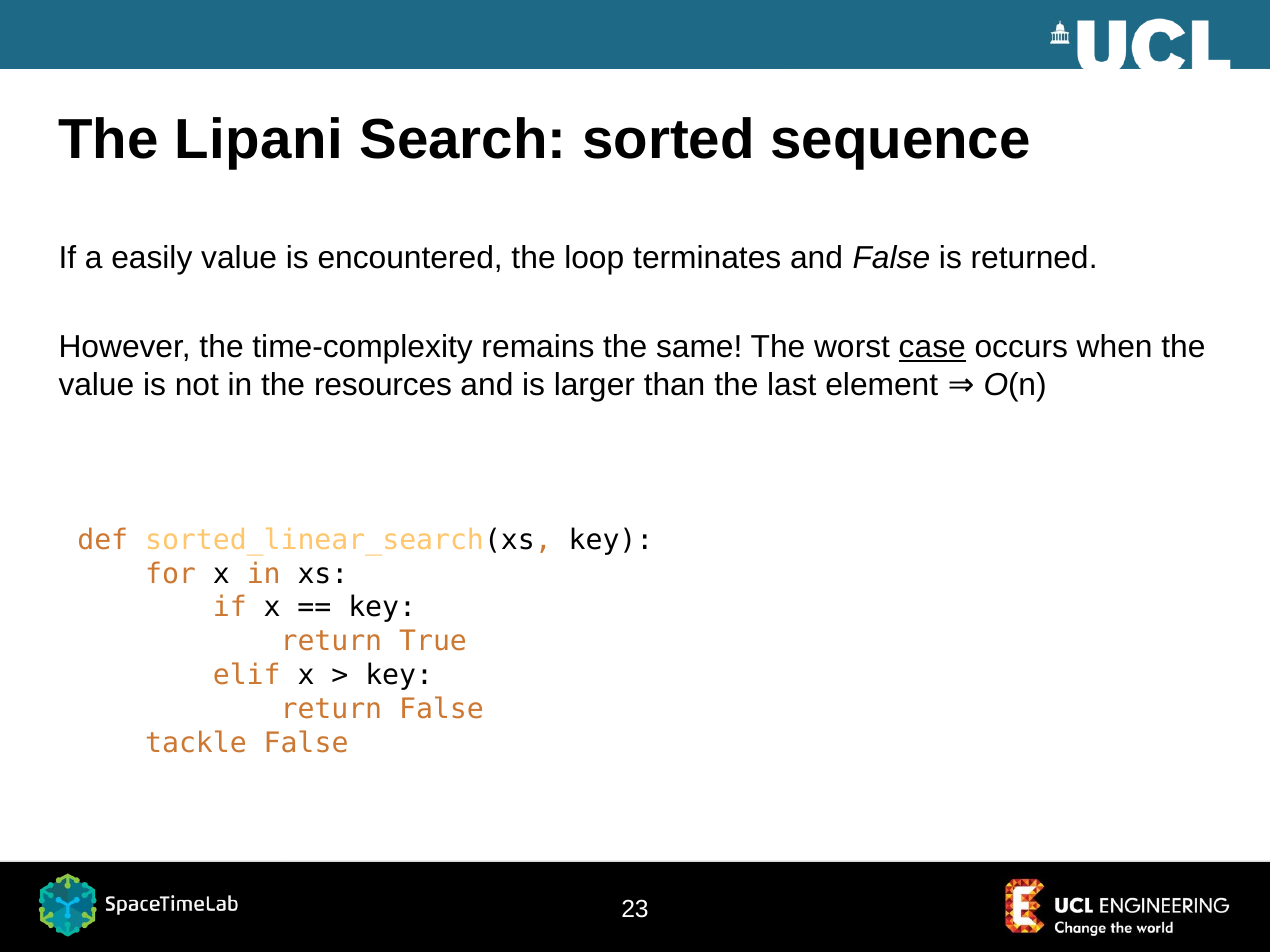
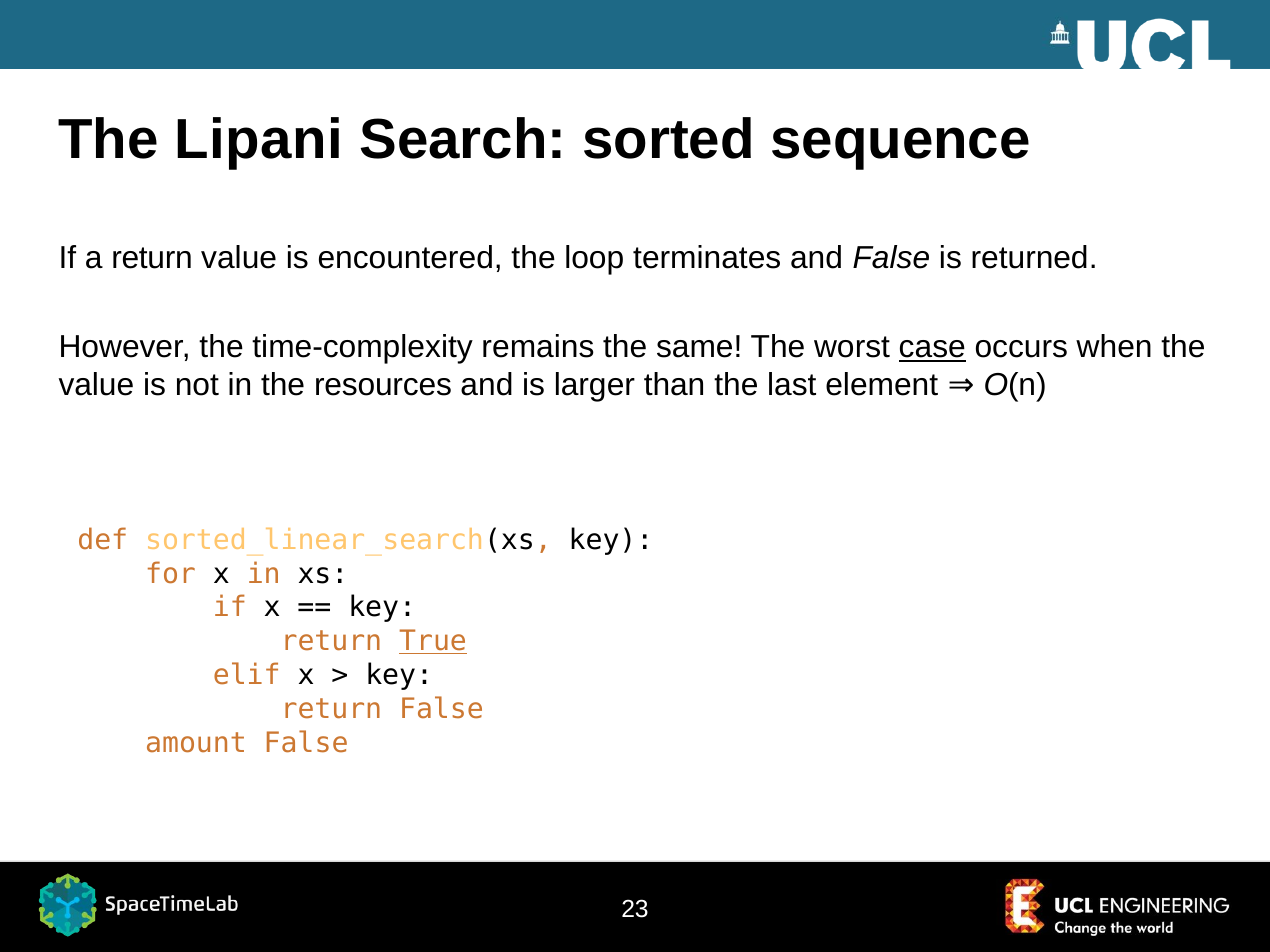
a easily: easily -> return (152, 258)
True underline: none -> present (433, 642)
tackle: tackle -> amount (196, 743)
